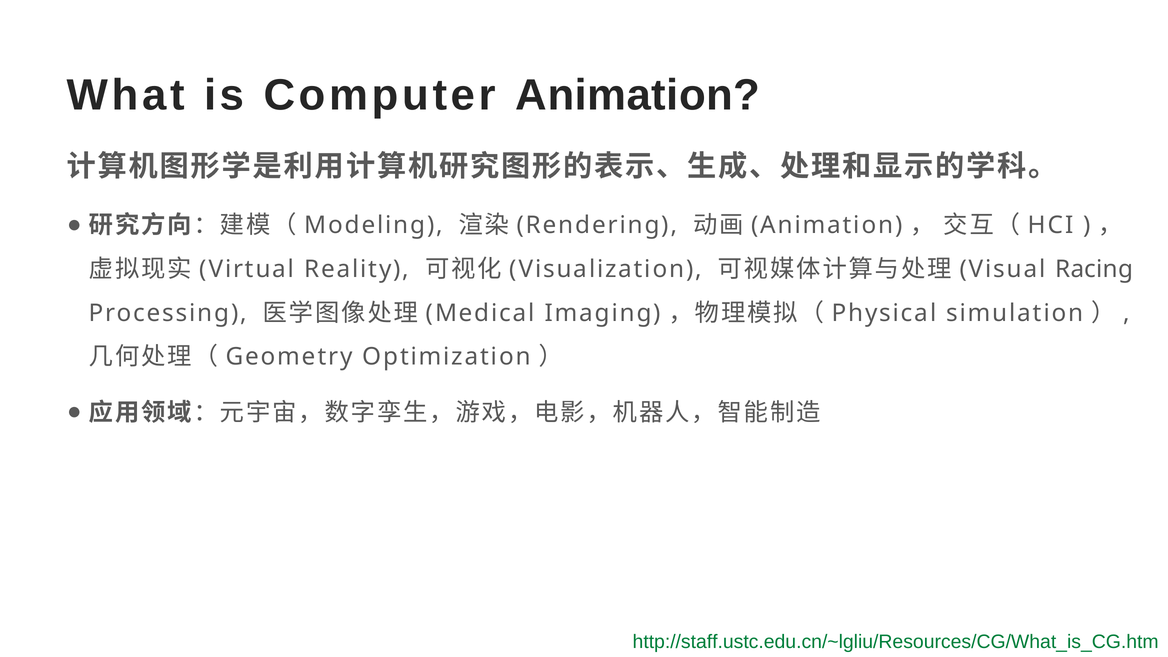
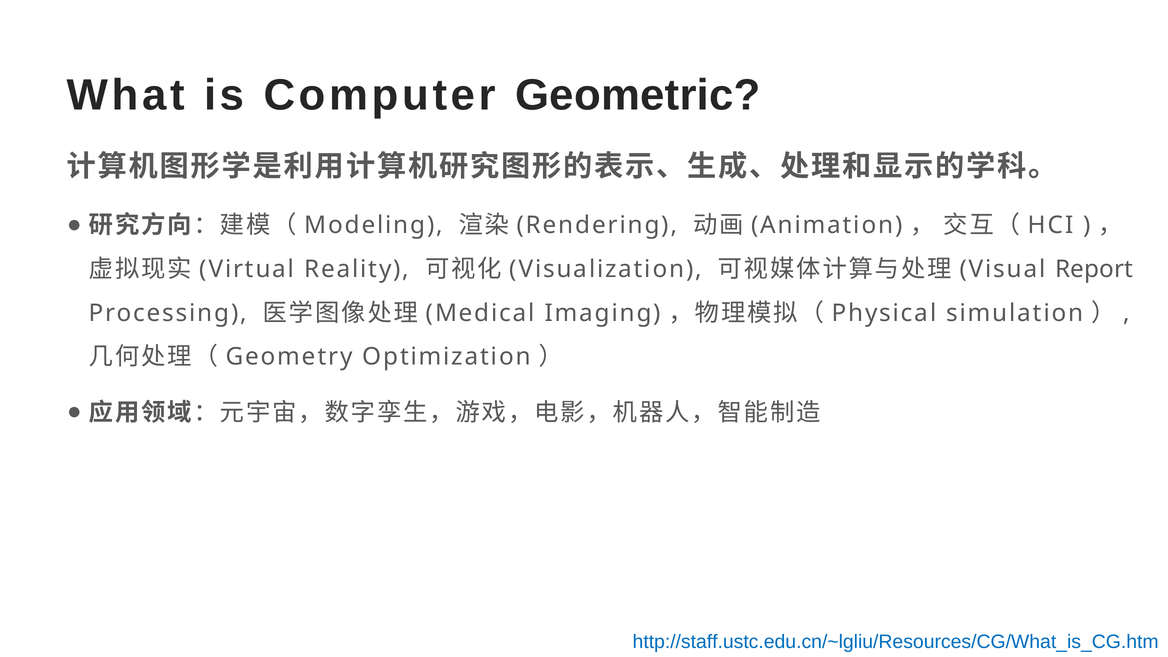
Computer Animation: Animation -> Geometric (638, 95)
Racing: Racing -> Report (1094, 269)
http://staff.ustc.edu.cn/~lgliu/Resources/CG/What_is_CG.htm colour: green -> blue (896, 642)
